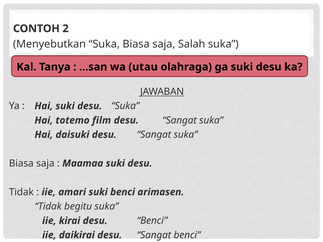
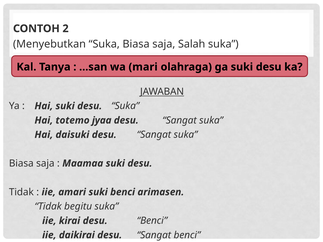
utau: utau -> mari (143, 67)
film: film -> jyaa (102, 120)
